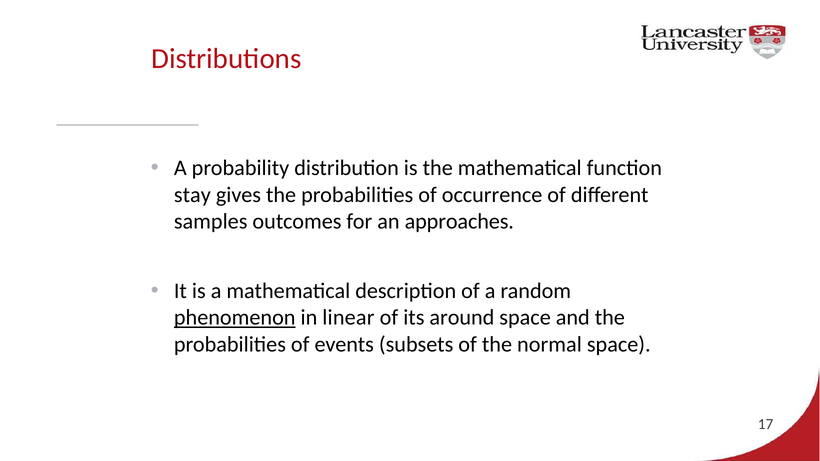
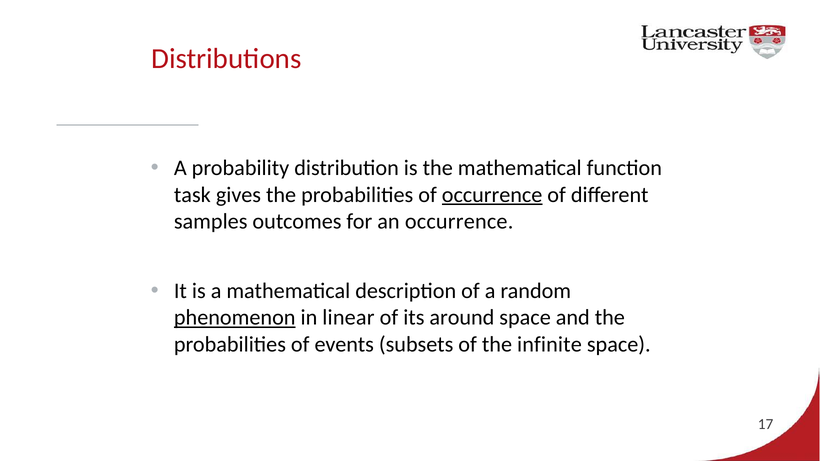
stay: stay -> task (192, 195)
occurrence underline: none -> present (492, 195)
an approaches: approaches -> occurrence (459, 221)
normal: normal -> infinite (549, 344)
